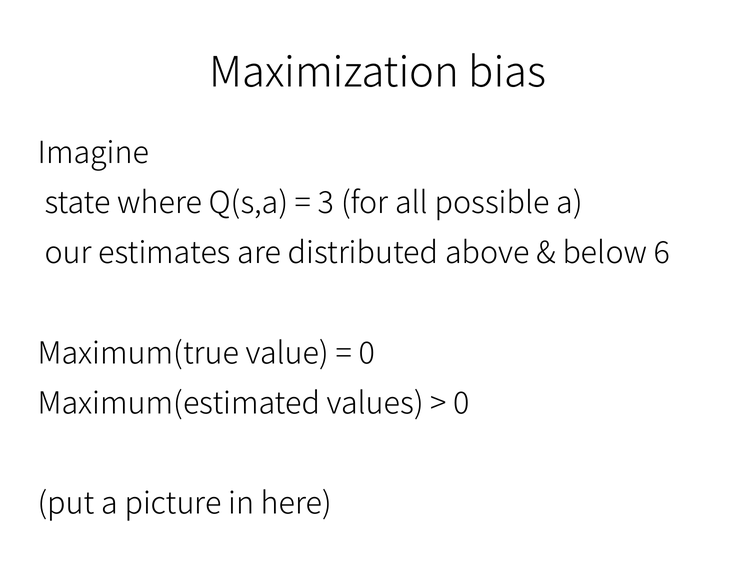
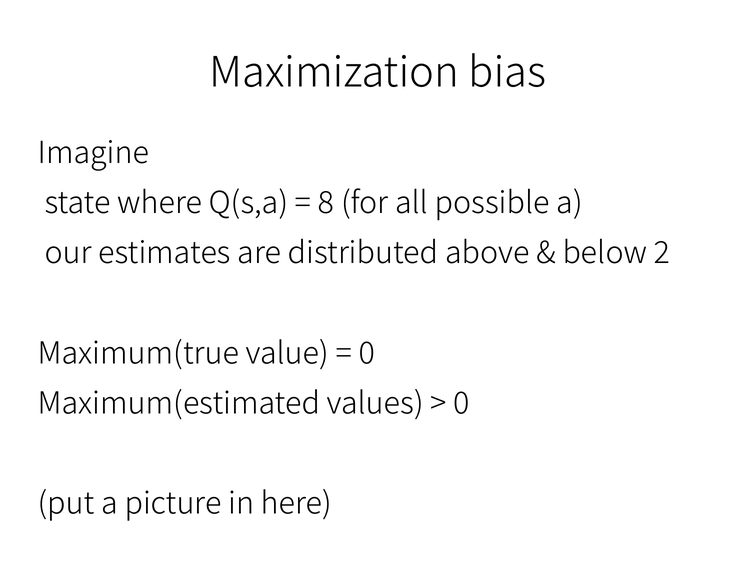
3: 3 -> 8 (326, 203)
6: 6 -> 2 (662, 253)
